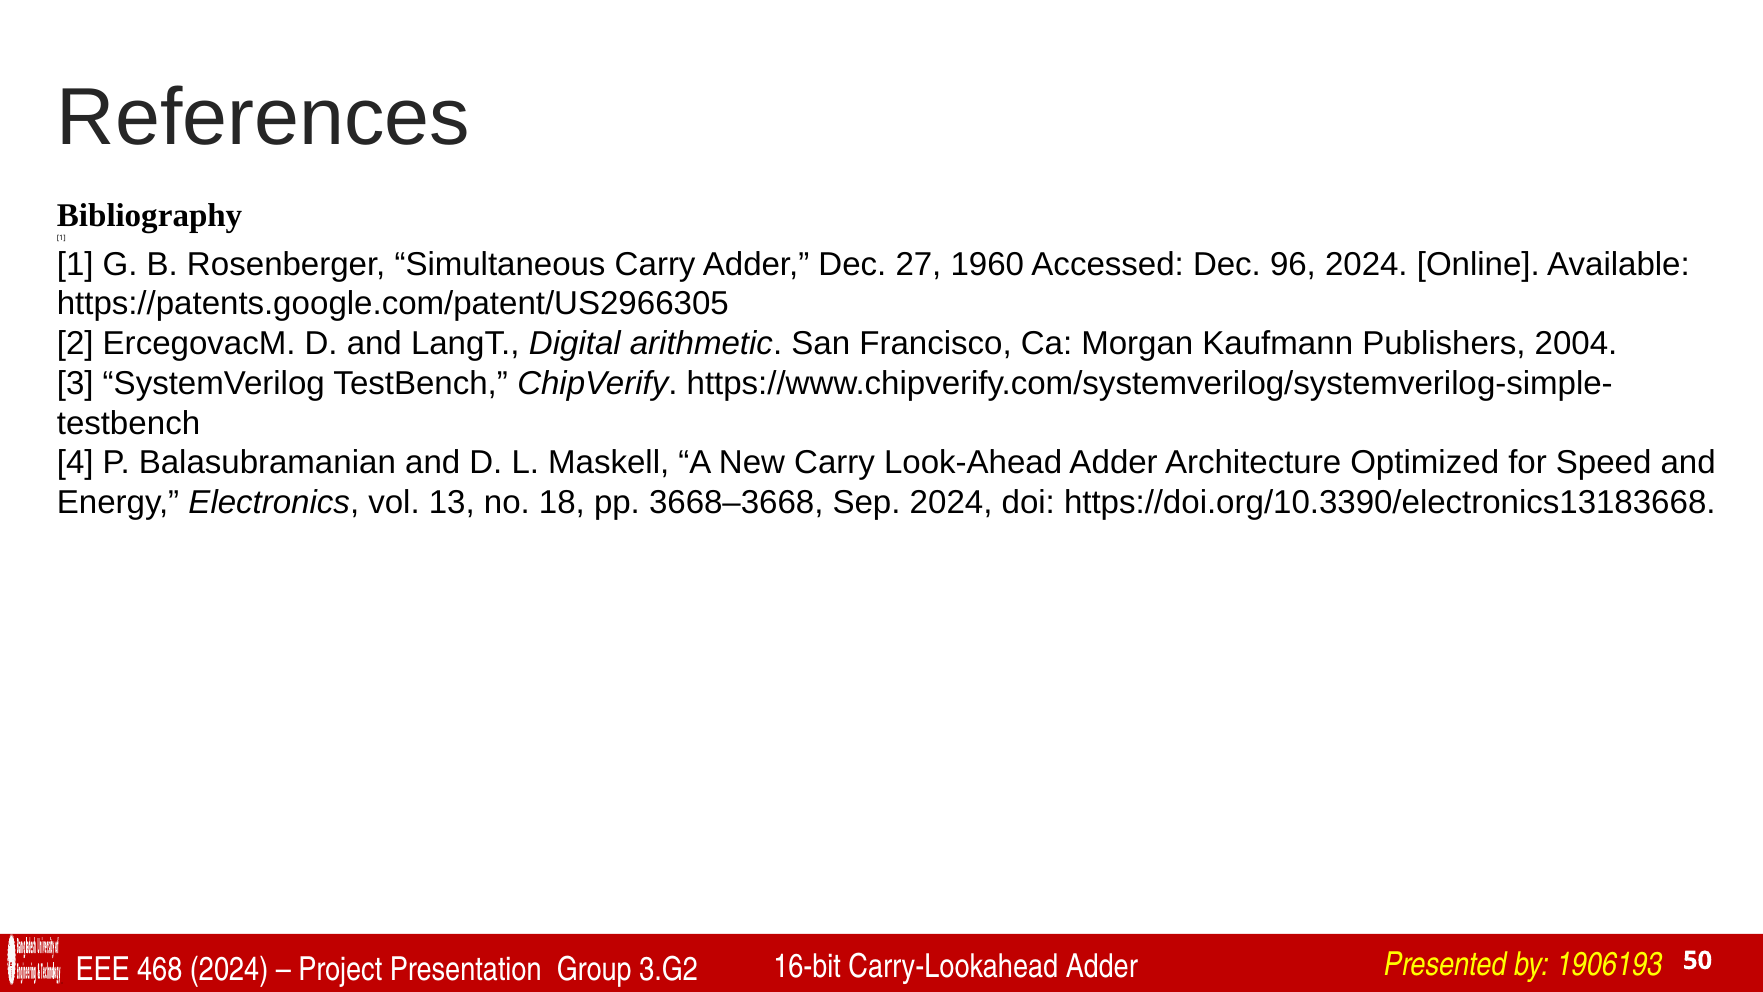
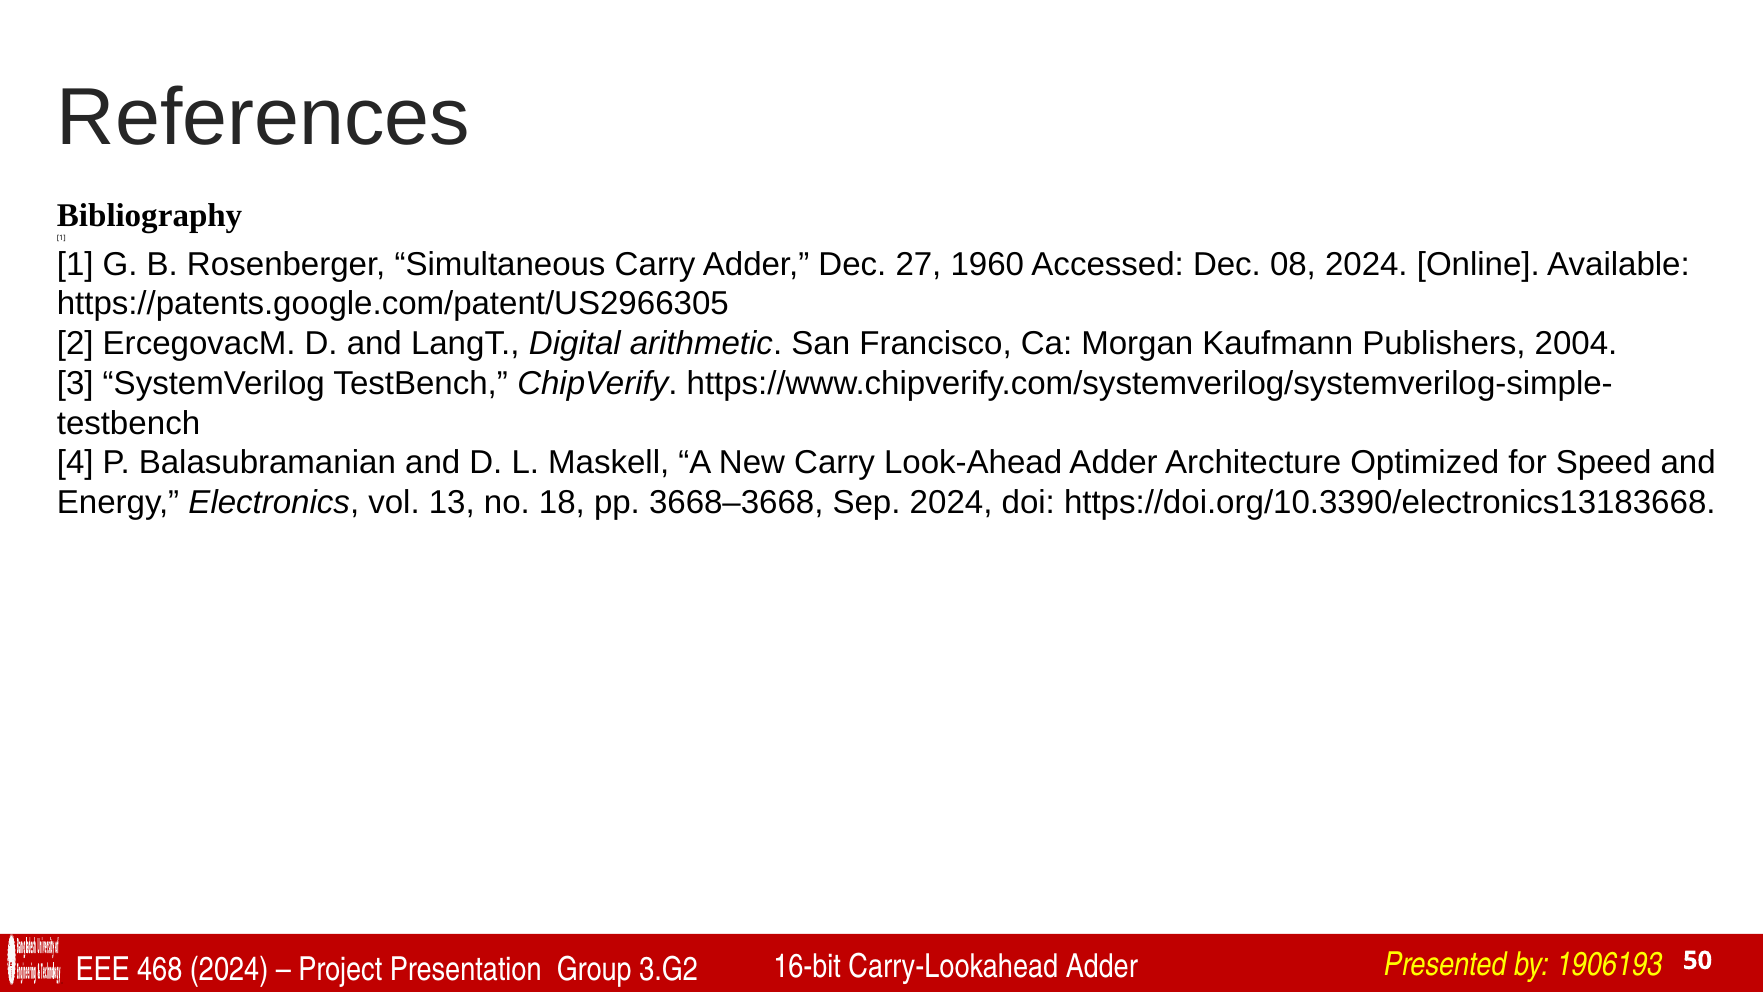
96: 96 -> 08 (1293, 264)
